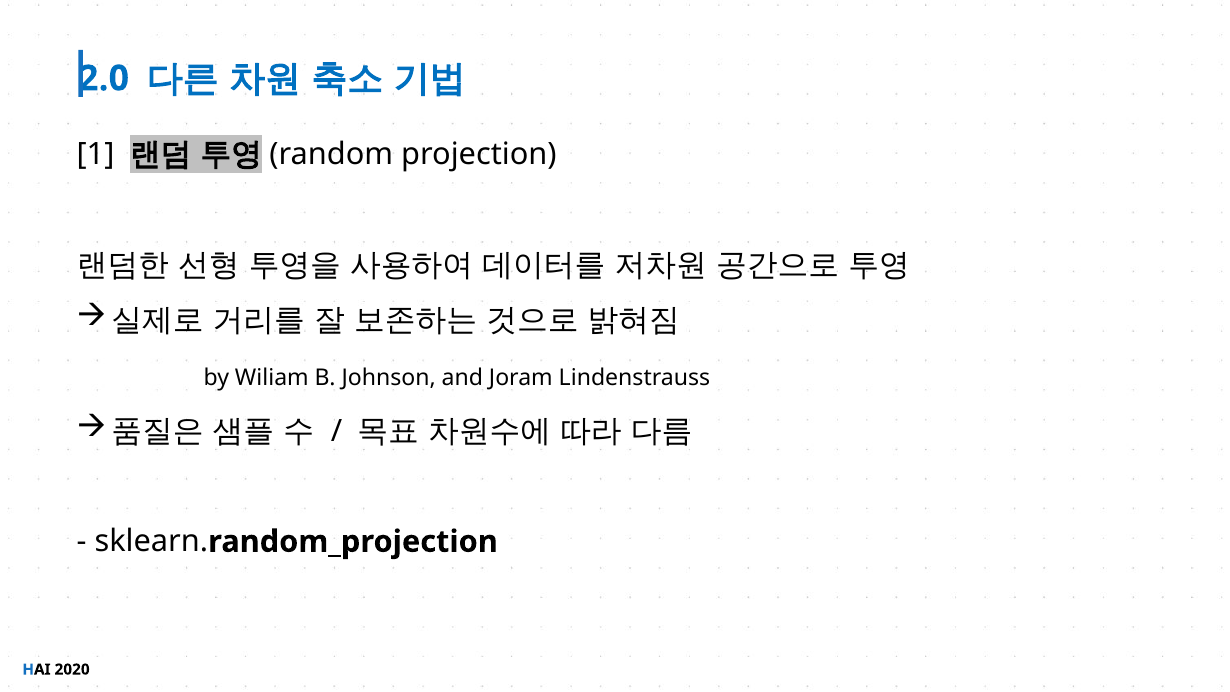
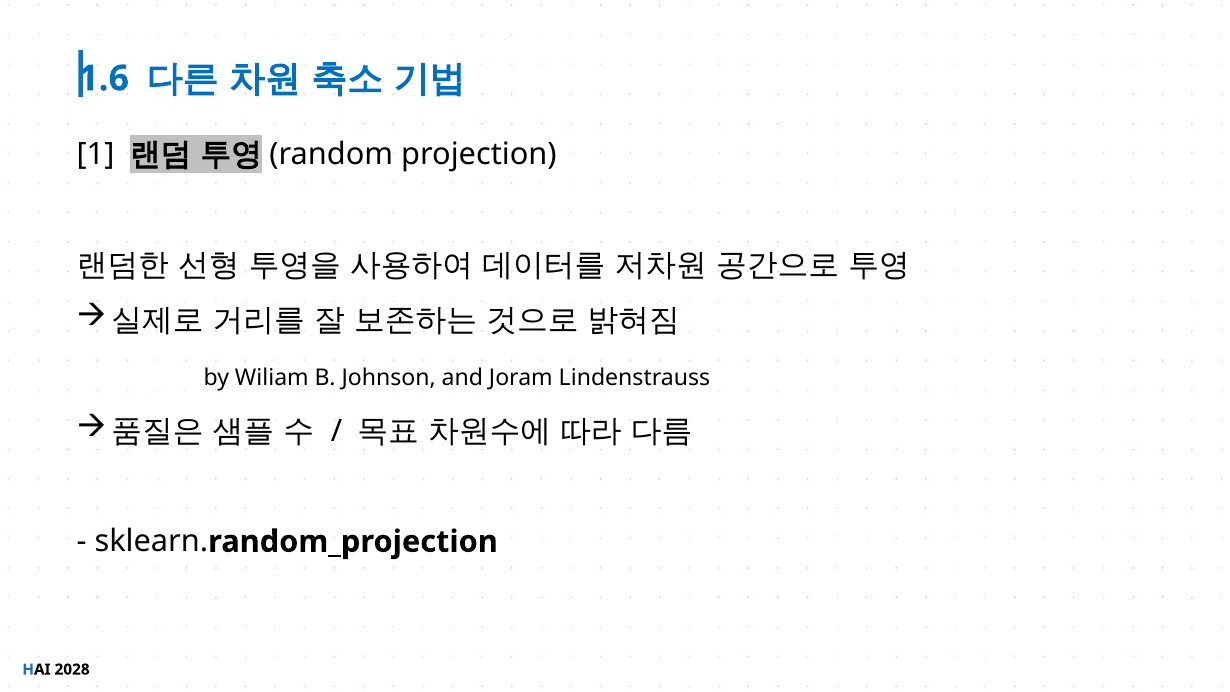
2.0: 2.0 -> 1.6 (104, 78)
2020: 2020 -> 2028 (72, 669)
